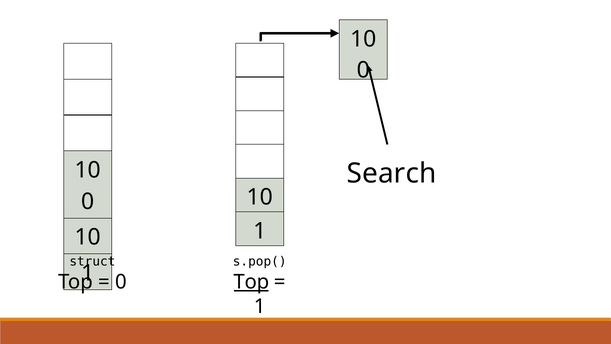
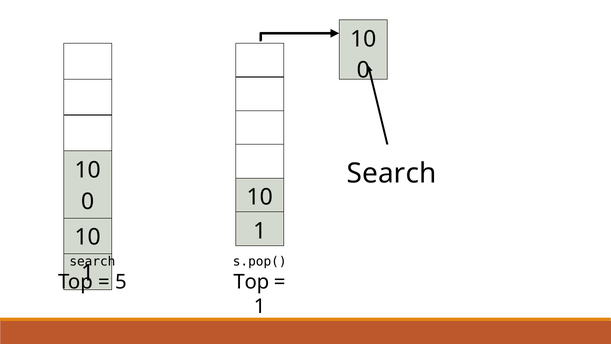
struct: struct -> search (92, 261)
0: 0 -> 5 (121, 282)
Top underline: present -> none (251, 282)
